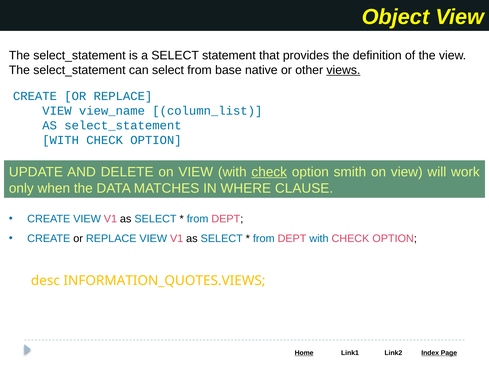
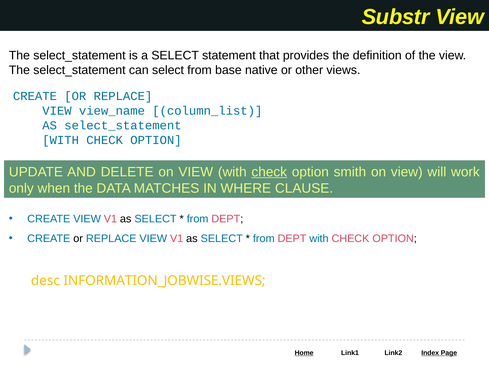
Object: Object -> Substr (396, 17)
views underline: present -> none (343, 70)
INFORMATION_QUOTES.VIEWS: INFORMATION_QUOTES.VIEWS -> INFORMATION_JOBWISE.VIEWS (165, 281)
